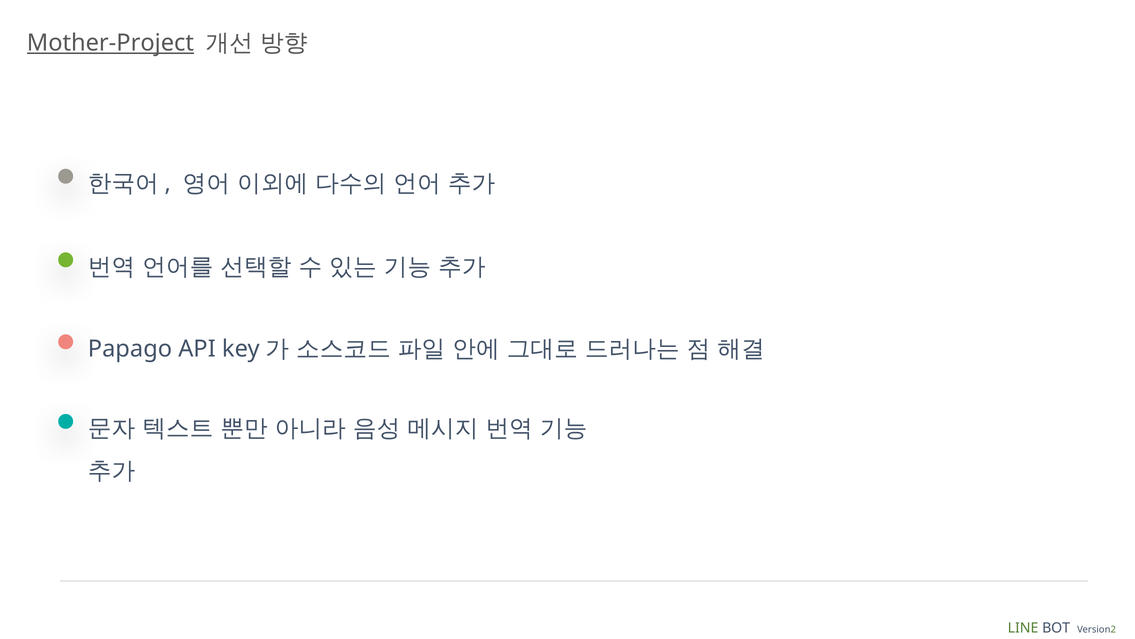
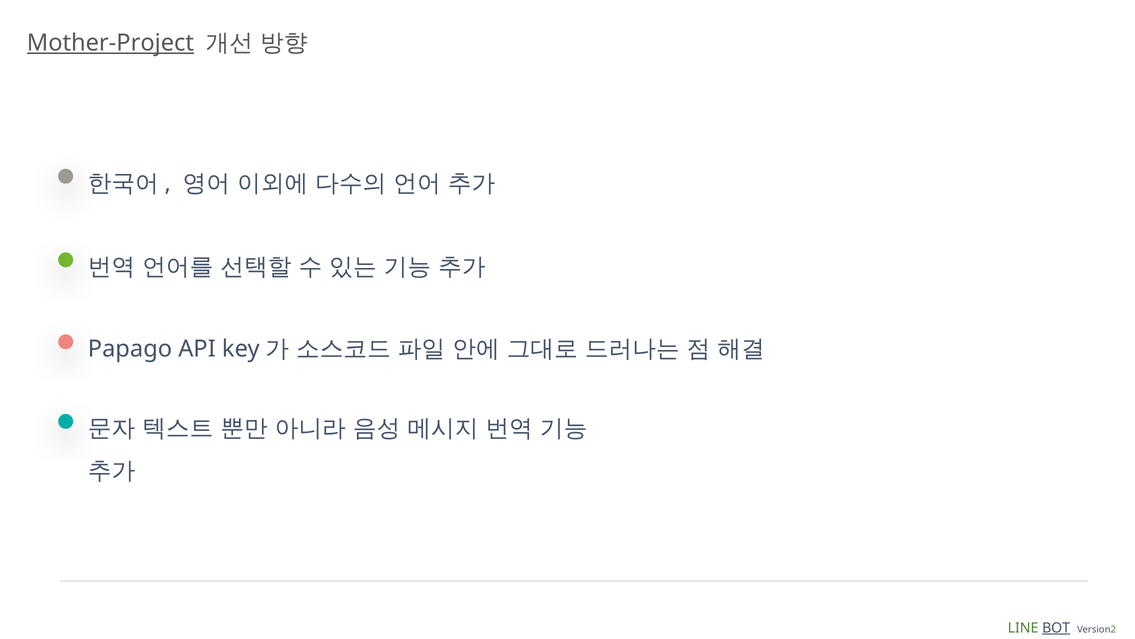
BOT underline: none -> present (1056, 627)
